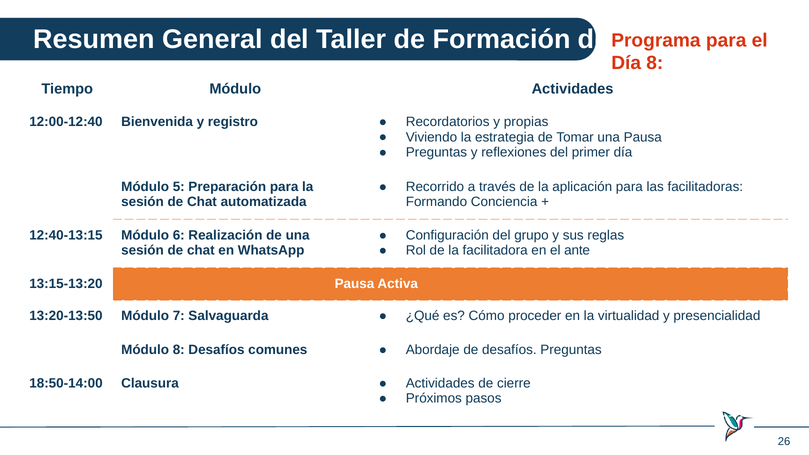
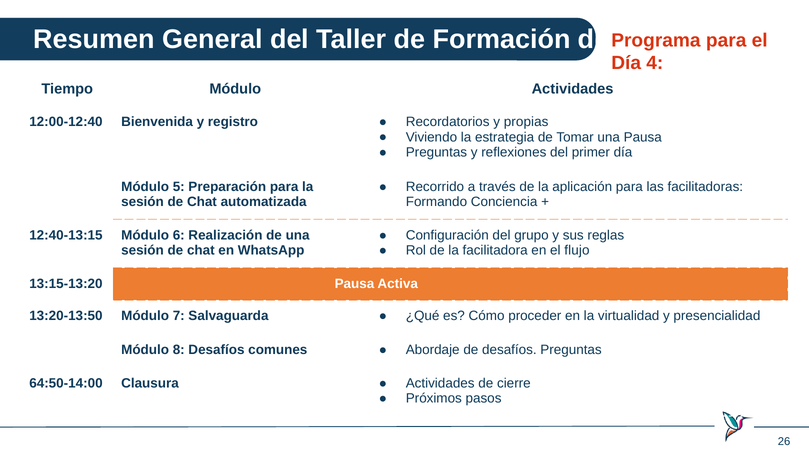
Día 8: 8 -> 4 (655, 63)
ante: ante -> flujo (577, 250)
18:50-14:00: 18:50-14:00 -> 64:50-14:00 (66, 383)
